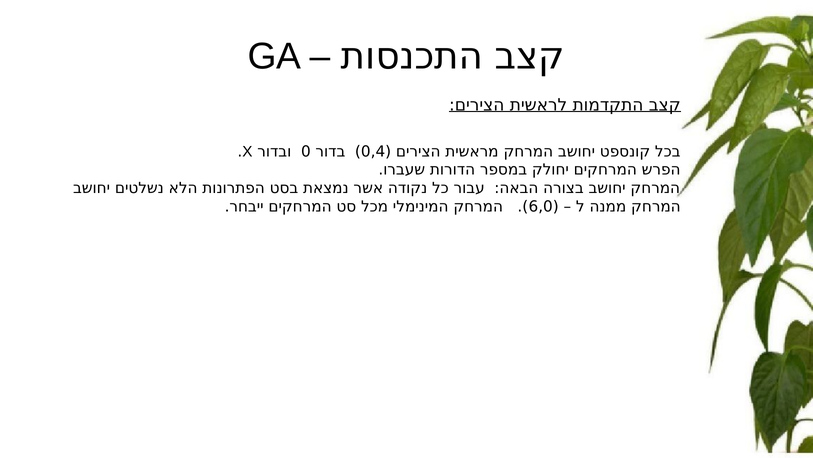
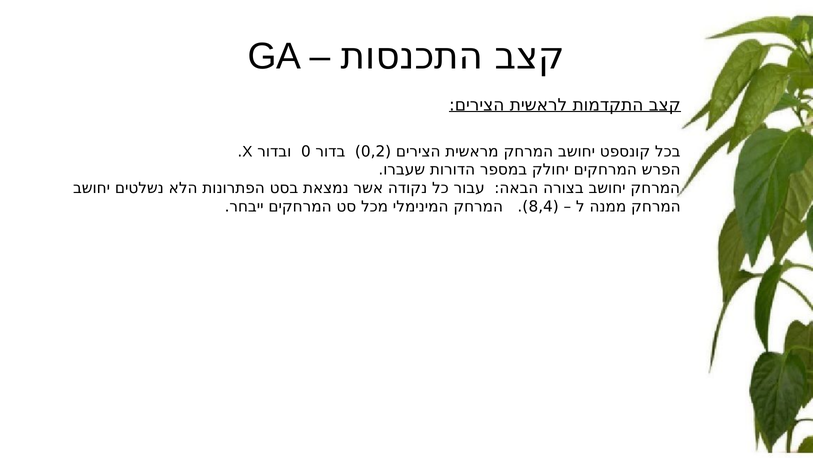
0,4: 0,4 -> 0,2 (373, 151)
6,0: 6,0 -> 8,4 (541, 206)
